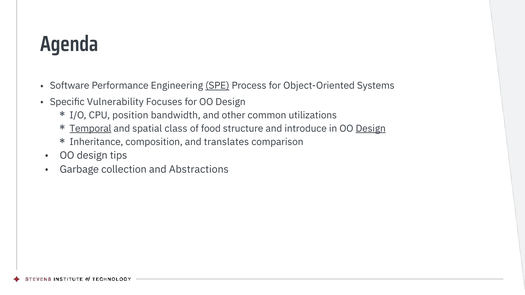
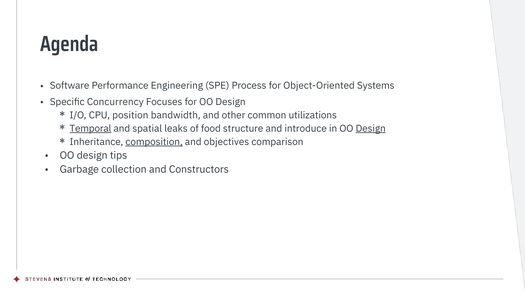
SPE underline: present -> none (217, 86)
Vulnerability: Vulnerability -> Concurrency (115, 102)
class: class -> leaks (176, 129)
composition underline: none -> present (154, 142)
translates: translates -> objectives (226, 142)
Abstractions: Abstractions -> Constructors (199, 170)
